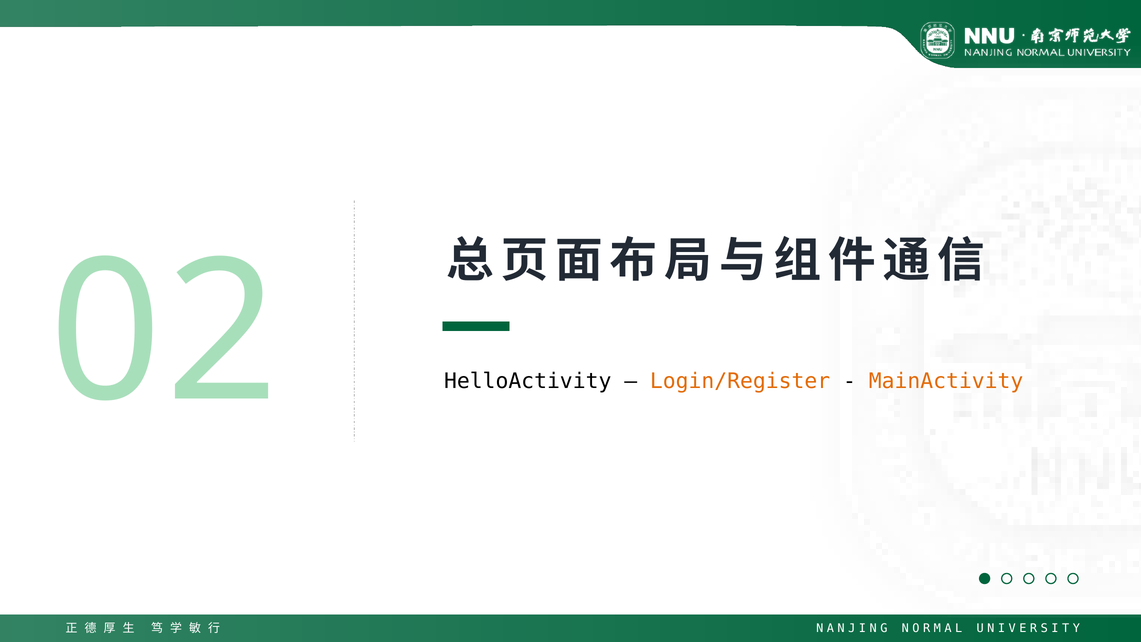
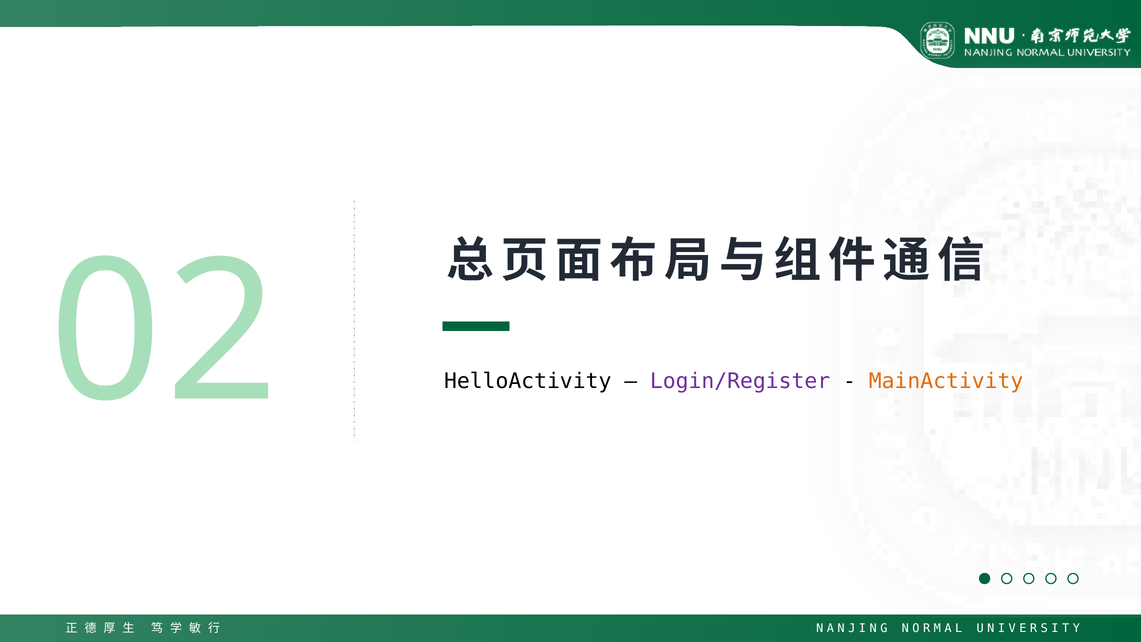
Login/Register colour: orange -> purple (740, 381)
